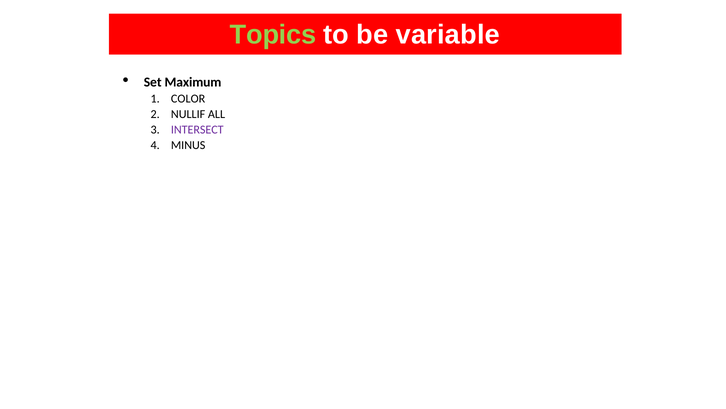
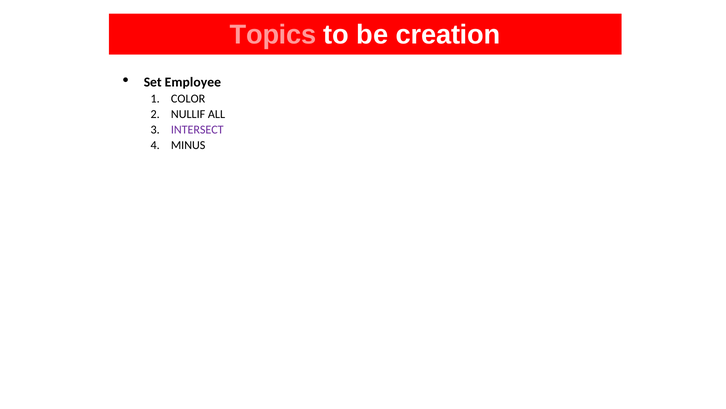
Topics colour: light green -> pink (273, 35)
variable: variable -> creation (448, 35)
Maximum: Maximum -> Employee (193, 82)
